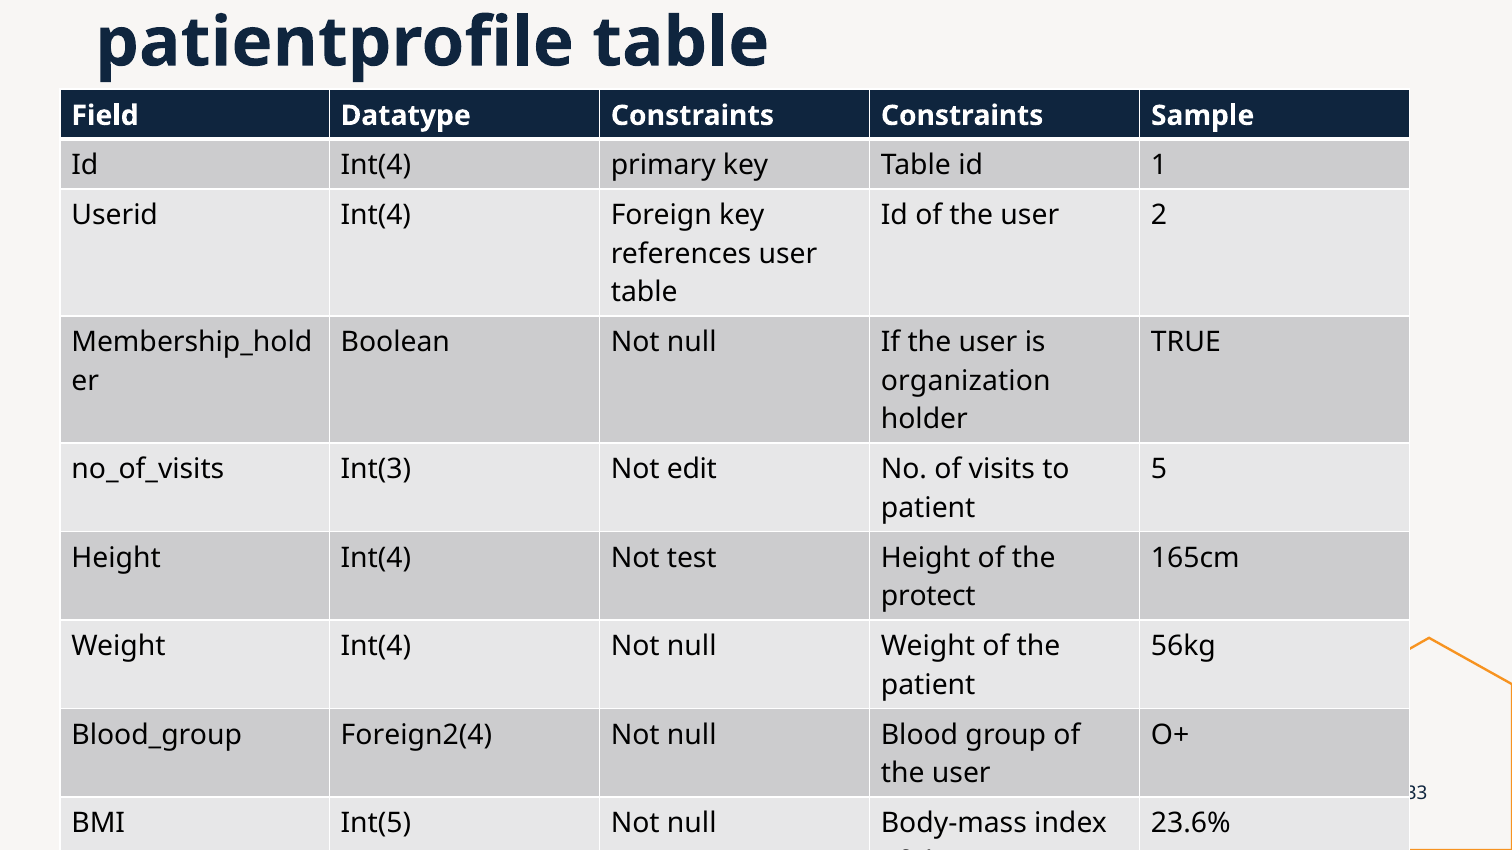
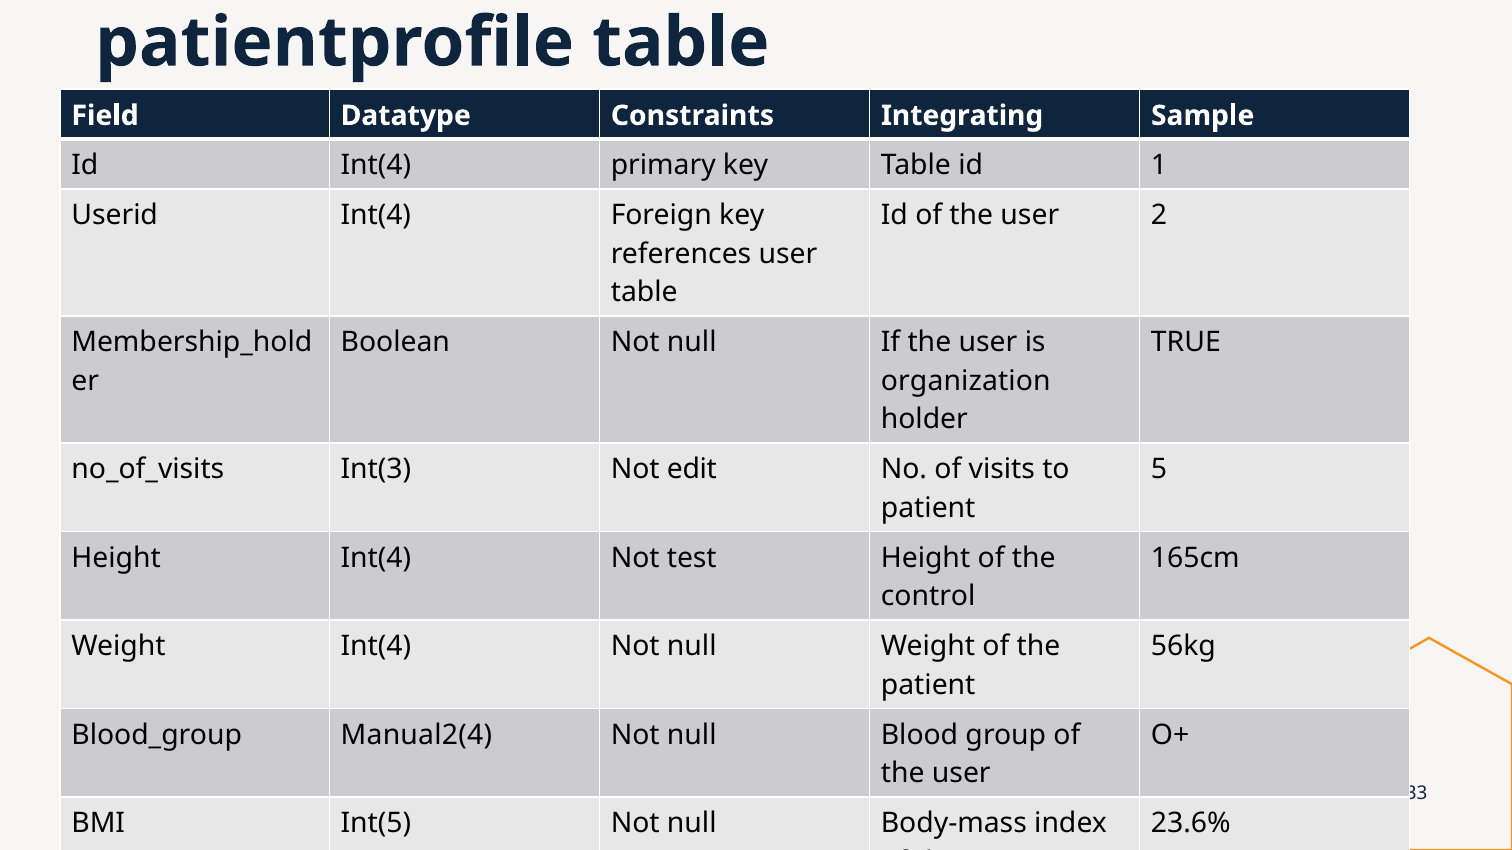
Constraints Constraints: Constraints -> Integrating (962, 116)
protect: protect -> control (928, 597)
Foreign2(4: Foreign2(4 -> Manual2(4 (416, 735)
